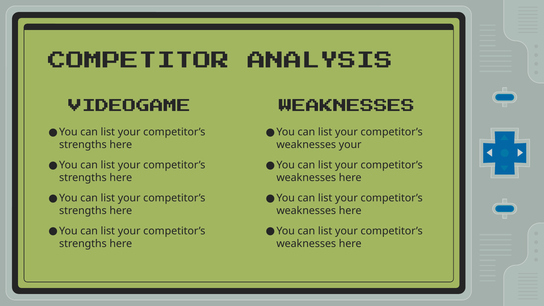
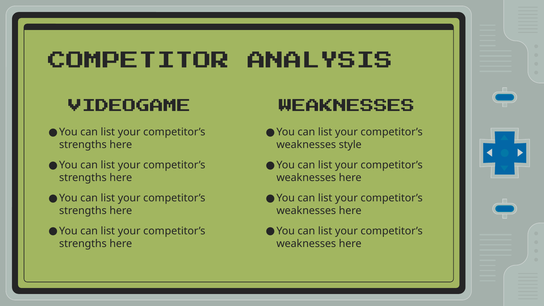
weaknesses your: your -> style (350, 145)
